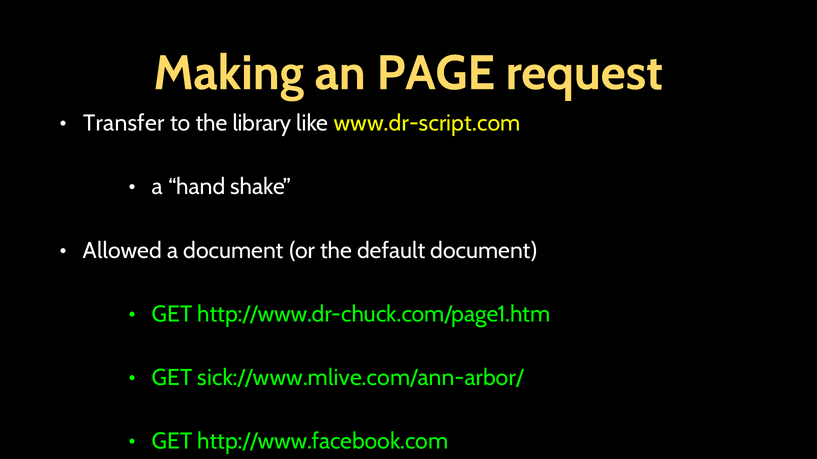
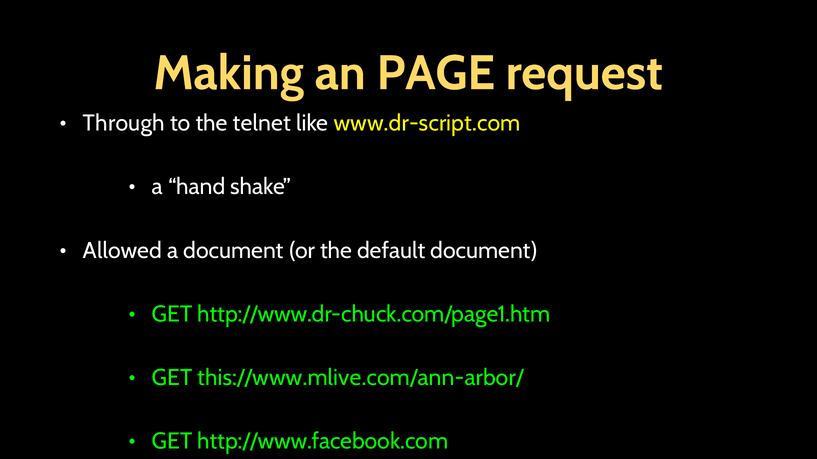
Transfer: Transfer -> Through (124, 123)
library: library -> telnet (262, 123)
sick://www.mlive.com/ann-arbor/: sick://www.mlive.com/ann-arbor/ -> this://www.mlive.com/ann-arbor/ (360, 378)
